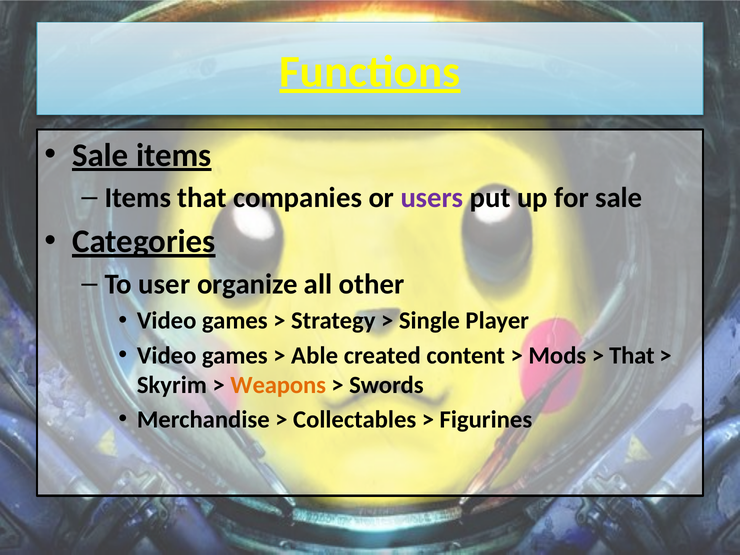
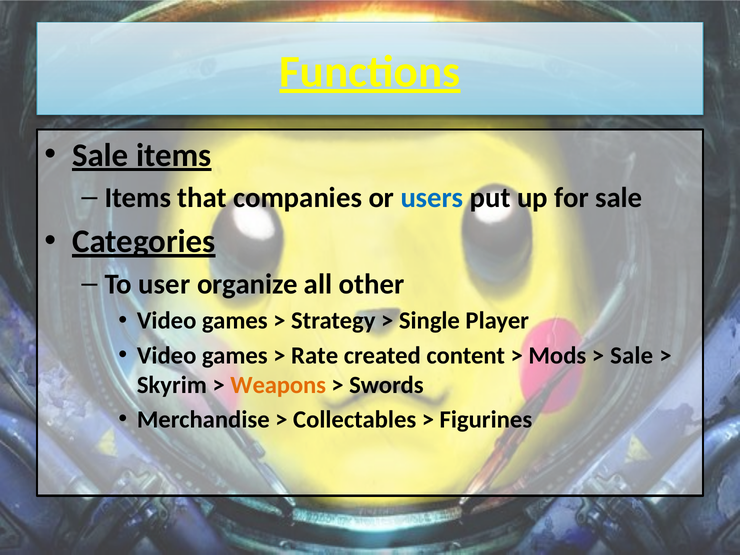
users colour: purple -> blue (432, 198)
Able: Able -> Rate (315, 355)
That: That -> Sale (632, 355)
